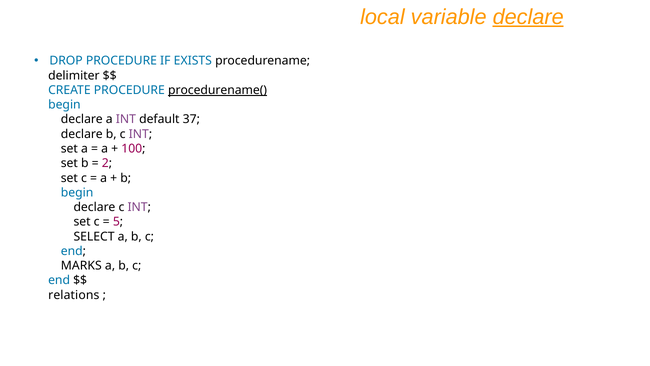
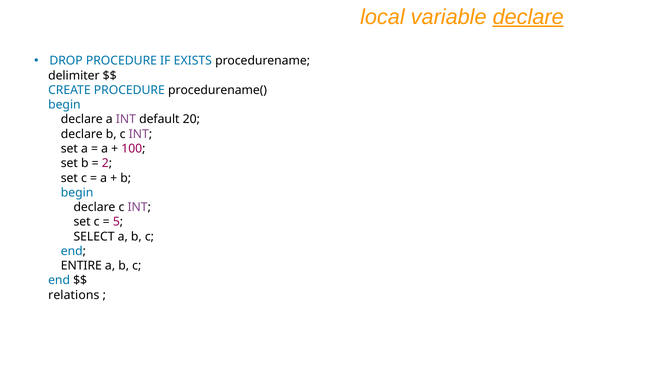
procedurename( underline: present -> none (218, 90)
37: 37 -> 20 (191, 119)
MARKS: MARKS -> ENTIRE (81, 266)
